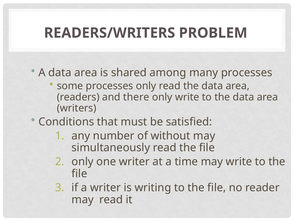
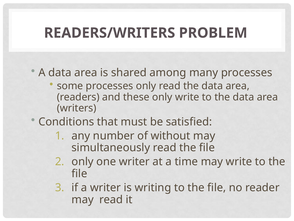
there: there -> these (136, 97)
